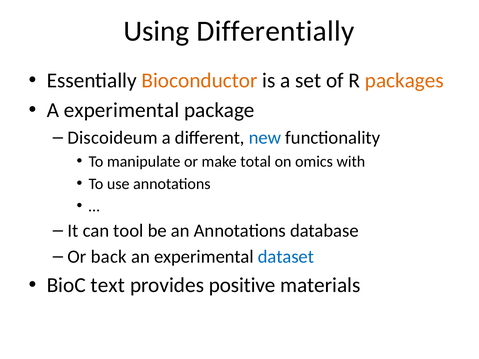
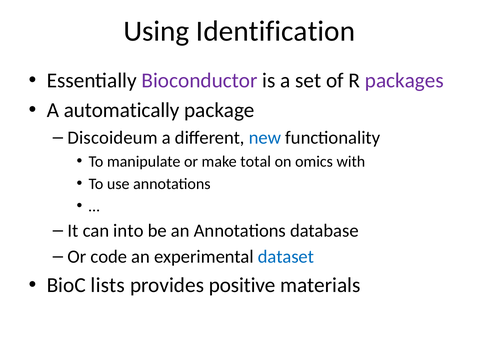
Differentially: Differentially -> Identification (276, 31)
Bioconductor colour: orange -> purple (200, 81)
packages colour: orange -> purple (404, 81)
A experimental: experimental -> automatically (122, 110)
tool: tool -> into (128, 231)
back: back -> code (109, 257)
text: text -> lists (108, 285)
